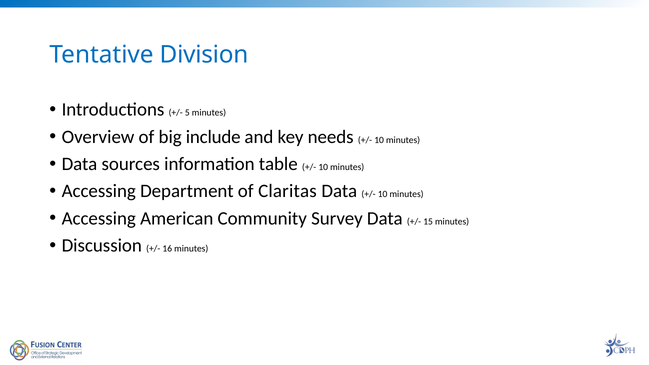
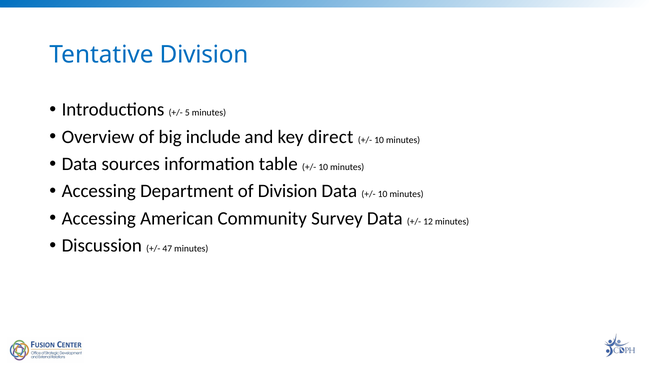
needs: needs -> direct (331, 137)
of Claritas: Claritas -> Division (288, 191)
15: 15 -> 12 (428, 222)
16: 16 -> 47 (167, 249)
